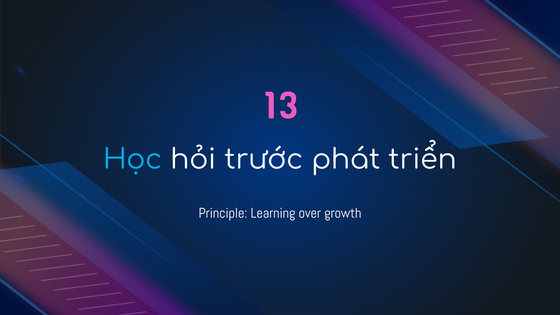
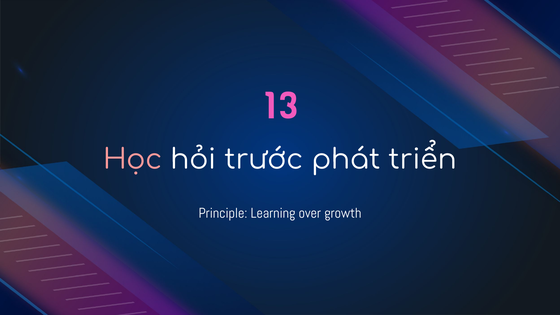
Học colour: light blue -> pink (133, 159)
